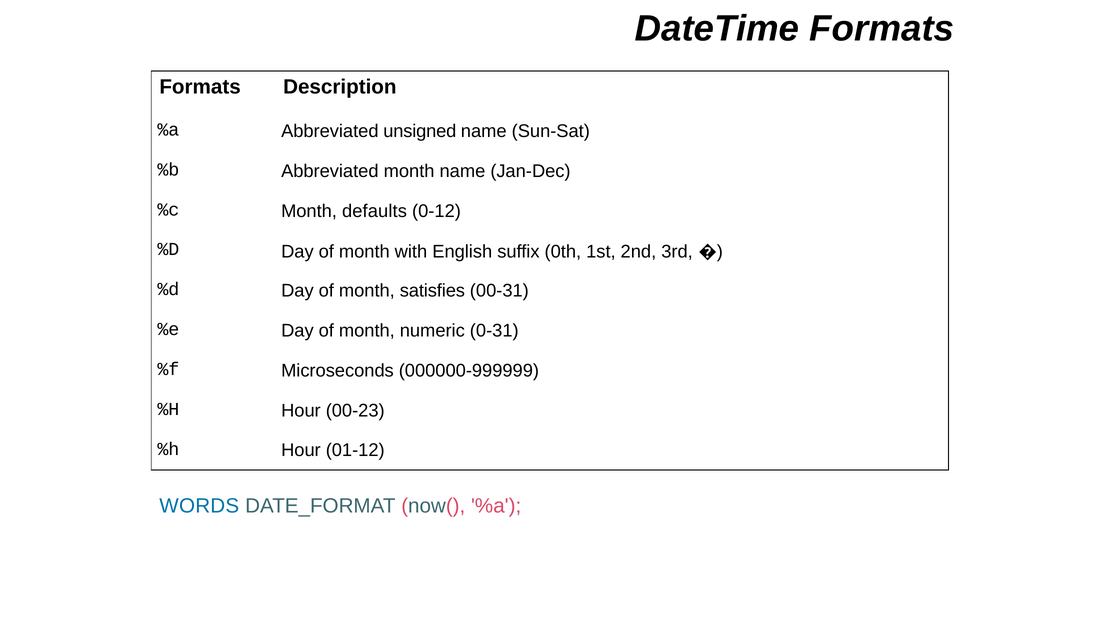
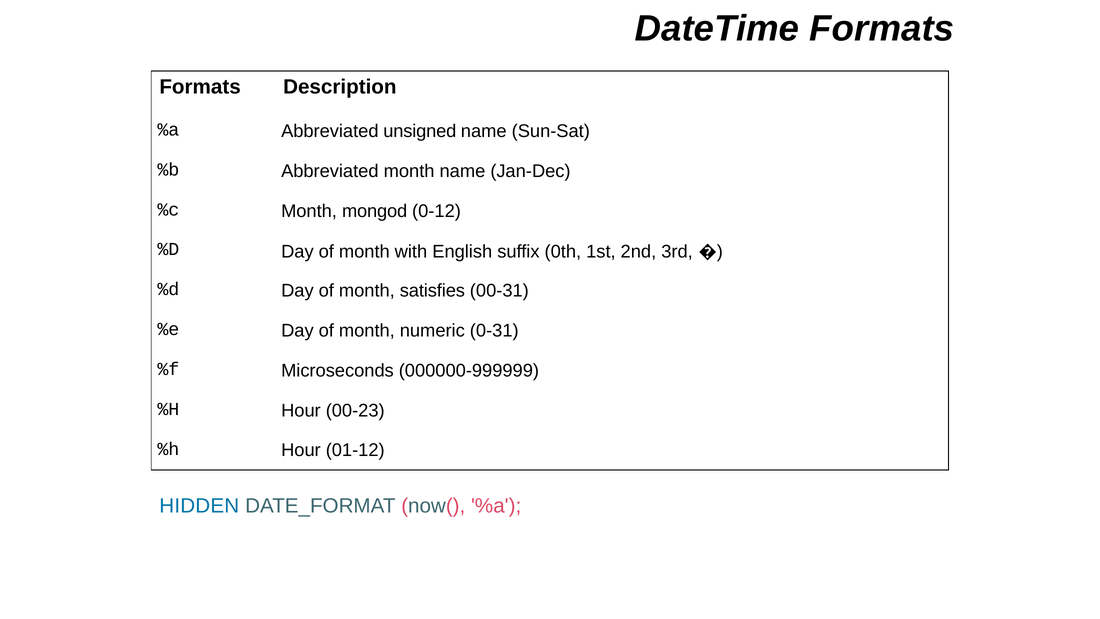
defaults: defaults -> mongod (375, 211)
WORDS: WORDS -> HIDDEN (199, 506)
